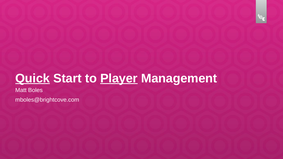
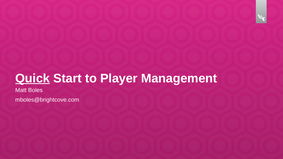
Player underline: present -> none (119, 78)
